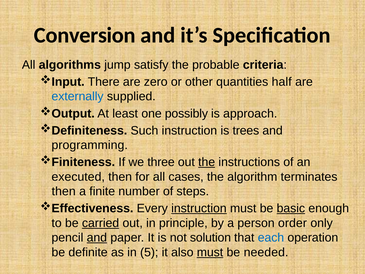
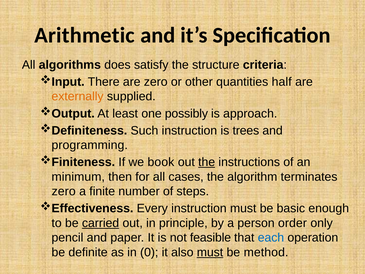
Conversion: Conversion -> Arithmetic (85, 35)
jump: jump -> does (117, 65)
probable: probable -> structure (216, 65)
externally colour: blue -> orange (78, 96)
three: three -> book (161, 162)
executed: executed -> minimum (78, 177)
then: then -> zero (64, 191)
instruction underline: present -> none (199, 208)
basic underline: present -> none (291, 208)
and underline: present -> none (97, 237)
solution: solution -> feasible (210, 237)
5: 5 -> 0 (149, 252)
needed: needed -> method (266, 252)
